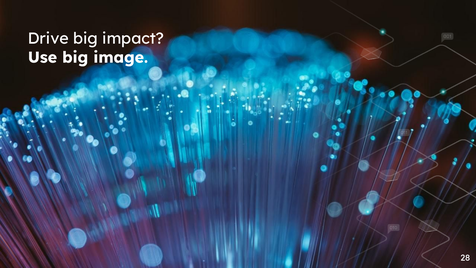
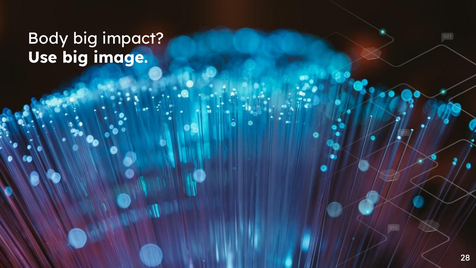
Drive: Drive -> Body (48, 38)
